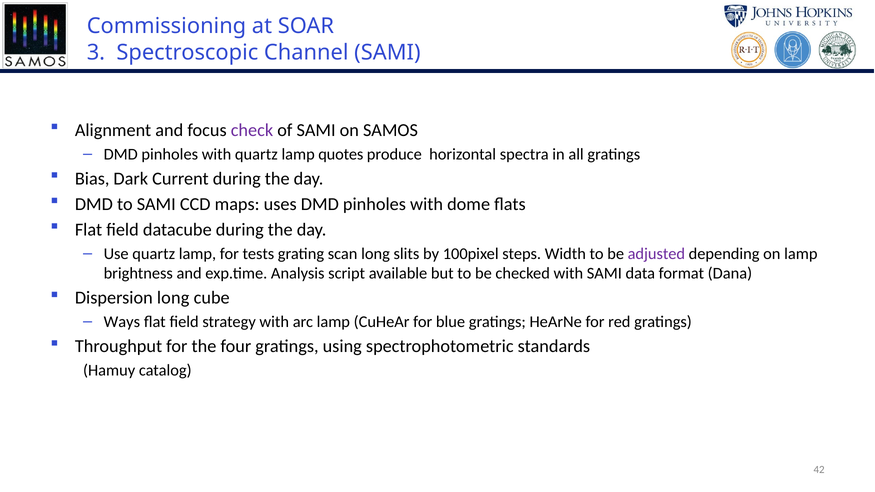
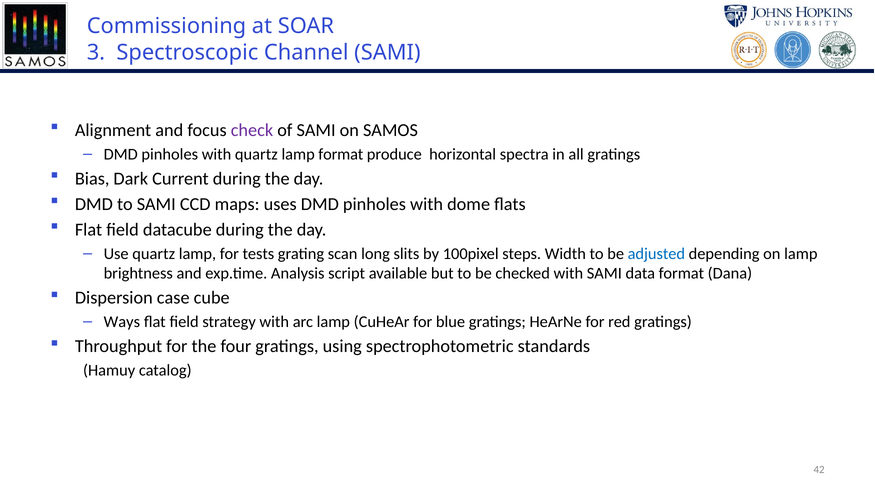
lamp quotes: quotes -> format (341, 154)
adjusted colour: purple -> blue (656, 254)
Dispersion long: long -> case (173, 298)
